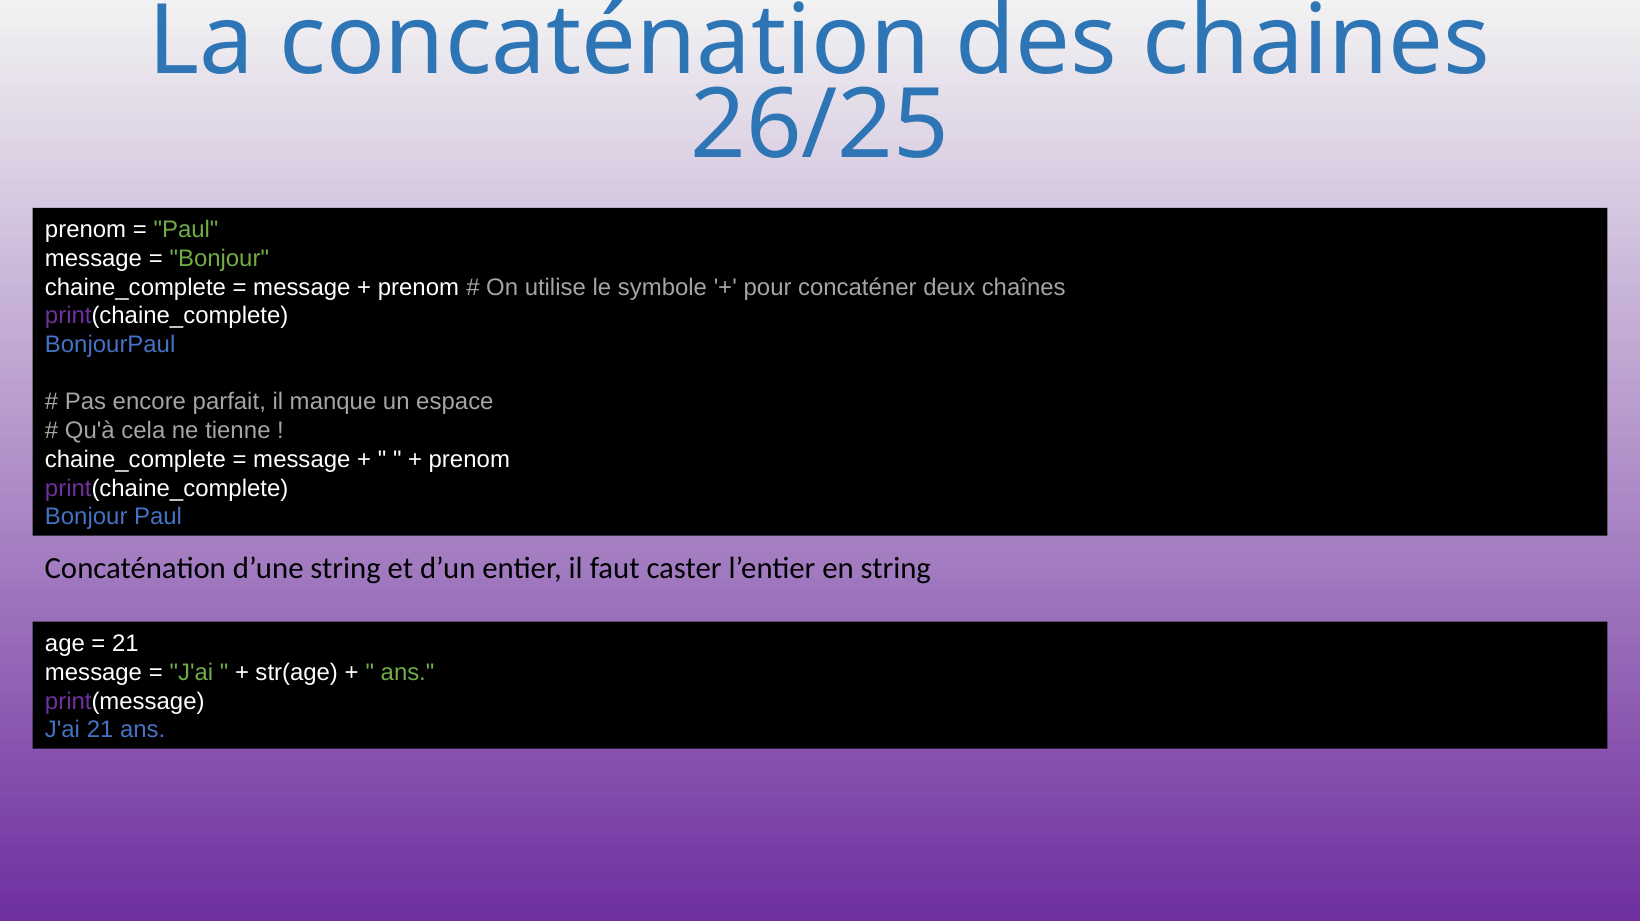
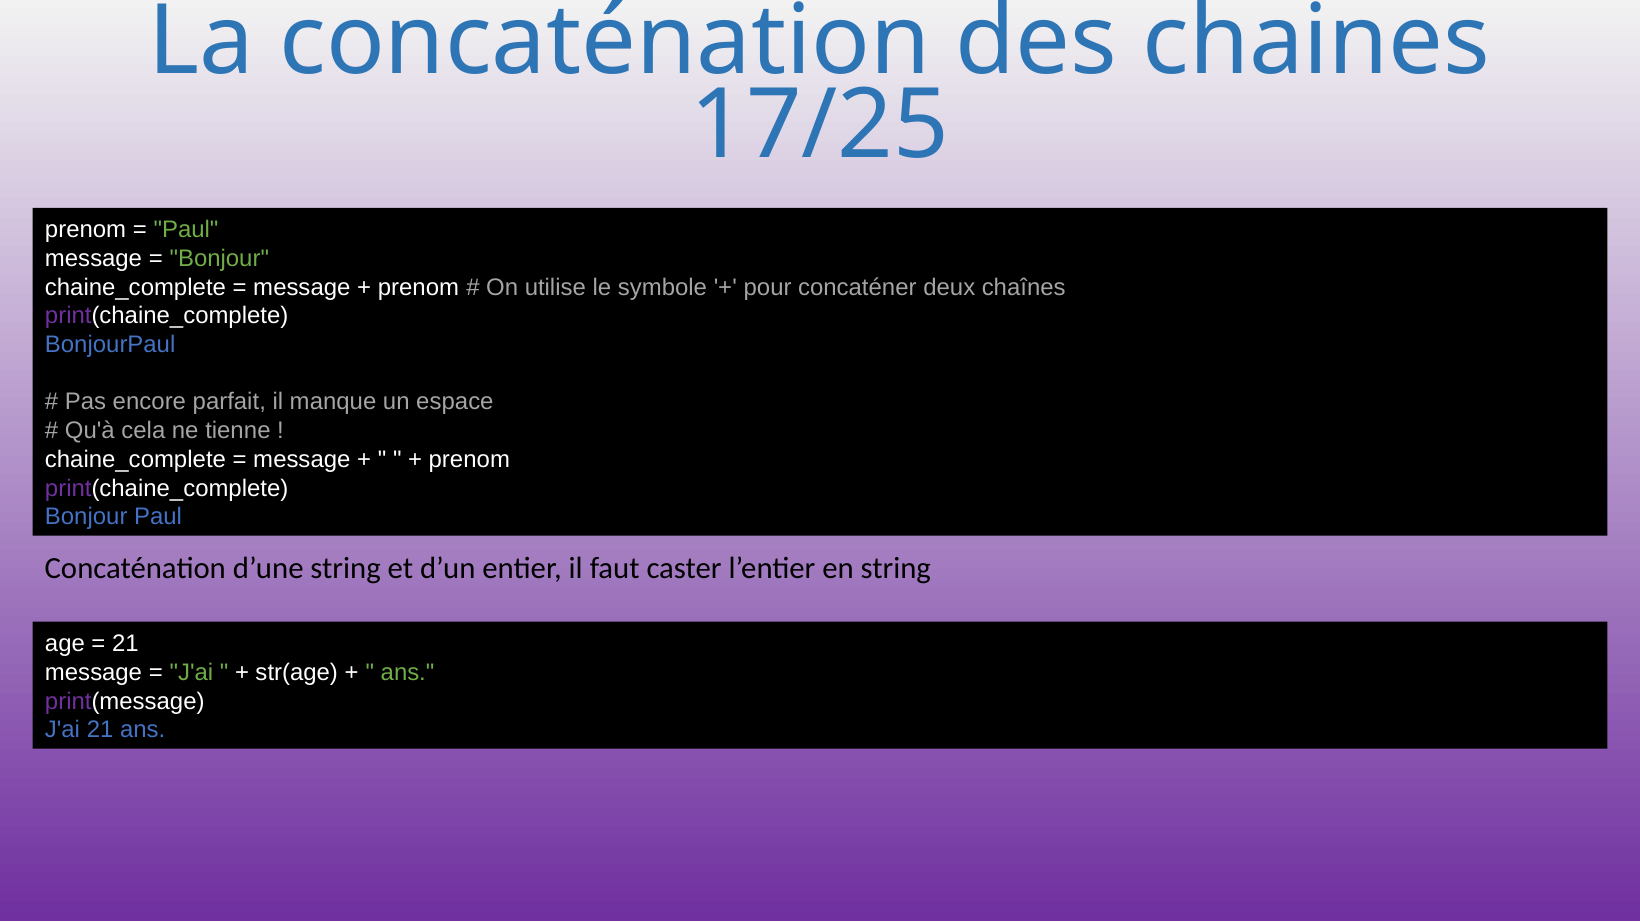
26/25: 26/25 -> 17/25 (820, 125)
